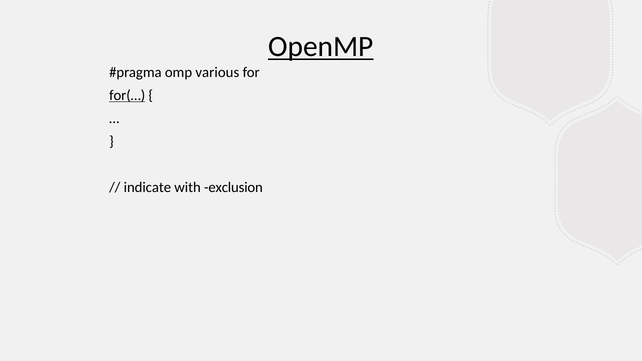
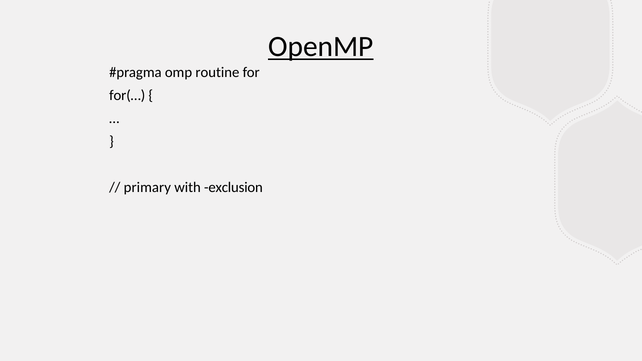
various: various -> routine (217, 73)
for(… underline: present -> none (127, 96)
indicate: indicate -> primary (147, 187)
